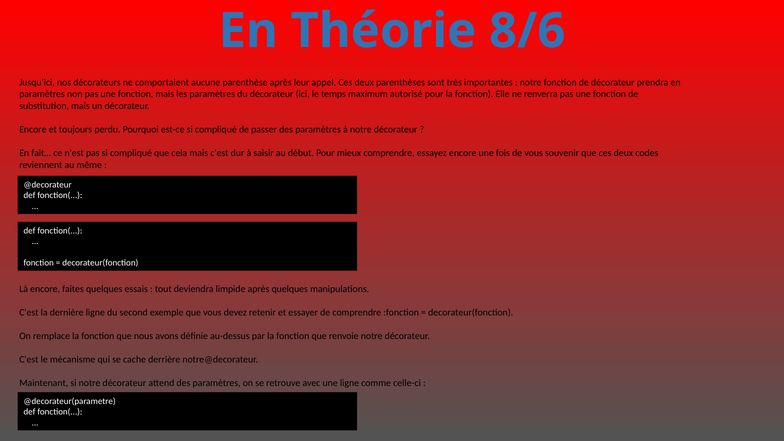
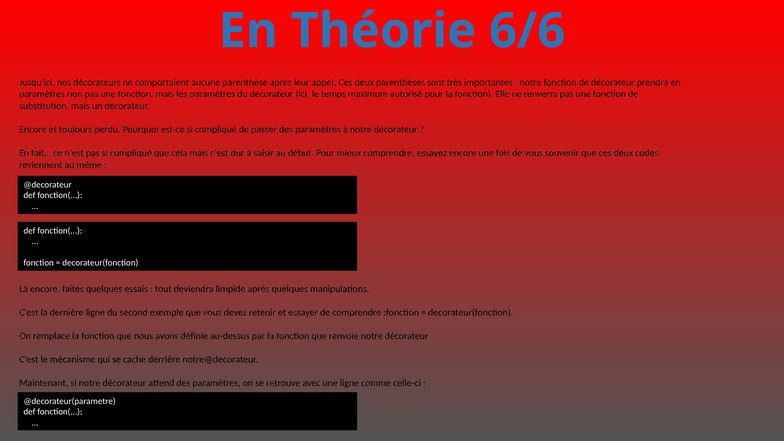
8/6: 8/6 -> 6/6 (527, 31)
